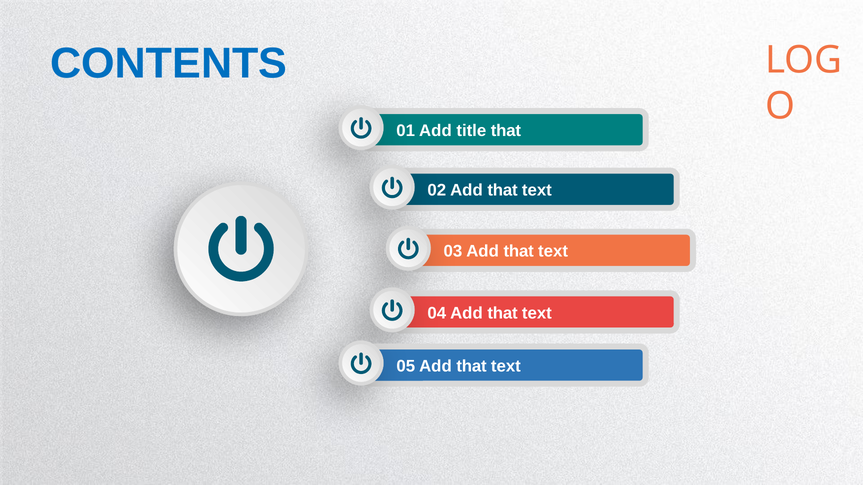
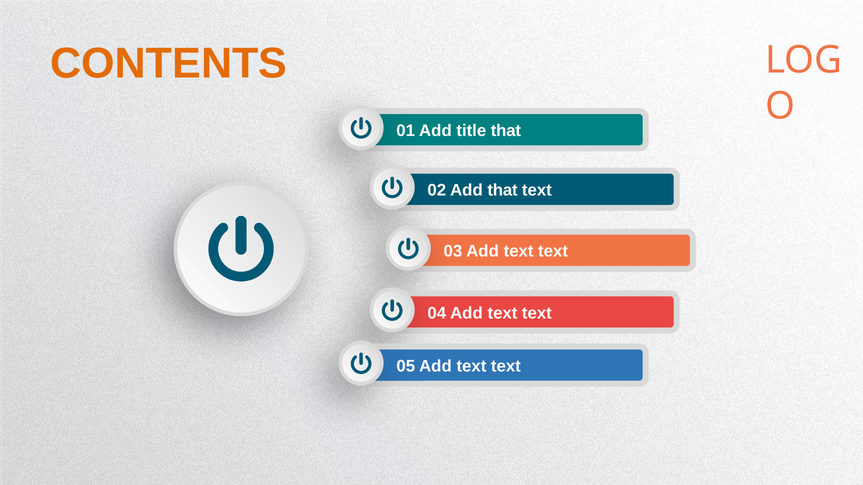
CONTENTS colour: blue -> orange (169, 64)
that: that -> text (519, 252)
that: that -> text (502, 313)
that: that -> text (471, 367)
